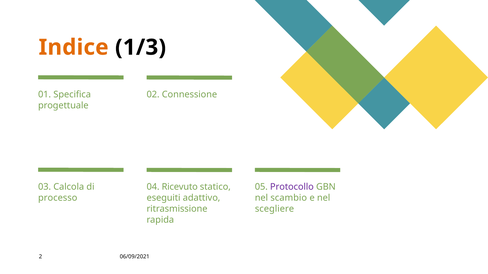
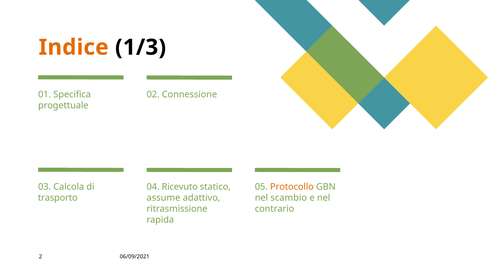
Protocollo colour: purple -> orange (292, 187)
processo: processo -> trasporto (58, 198)
eseguiti: eseguiti -> assume (163, 198)
scegliere: scegliere -> contrario (275, 209)
